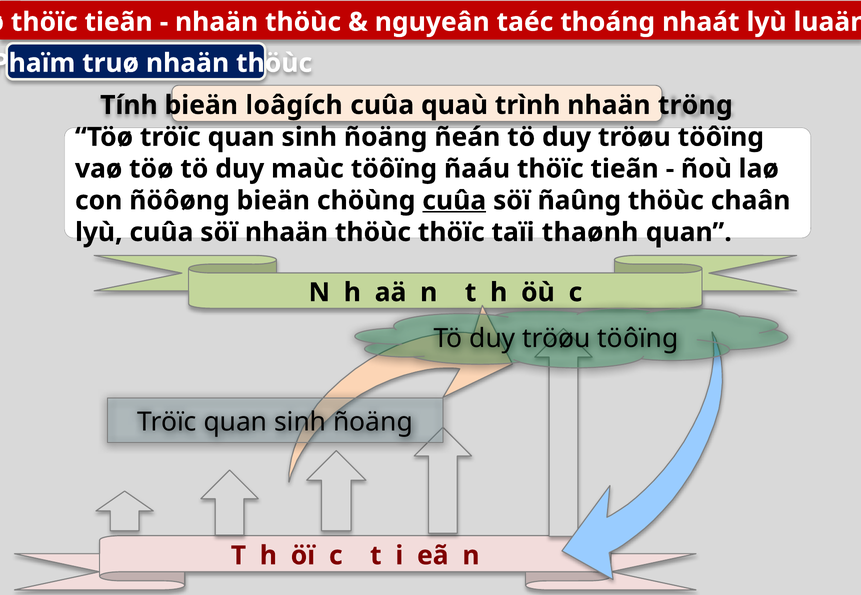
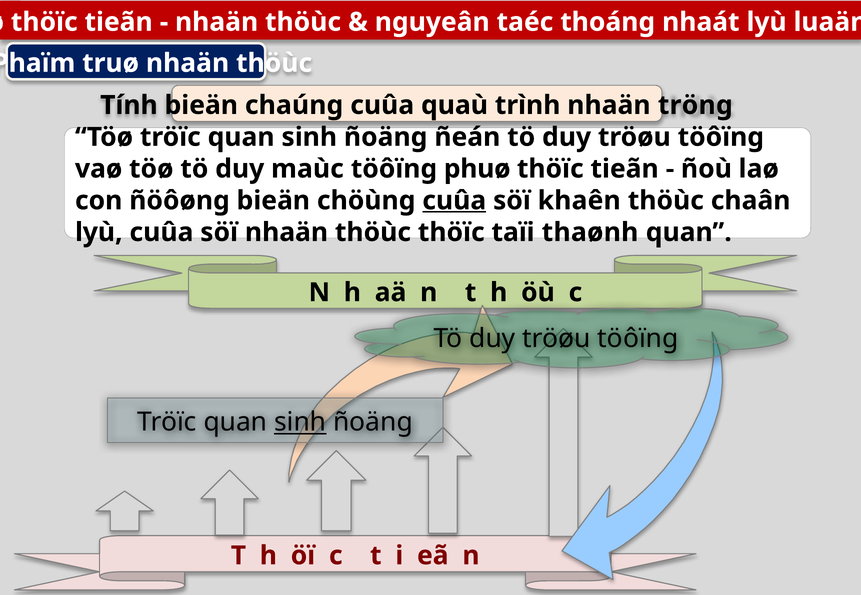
loâgích: loâgích -> chaúng (294, 105)
ñaáu: ñaáu -> phuø (477, 169)
ñaûng: ñaûng -> khaên (579, 201)
sinh underline: none -> present (300, 422)
